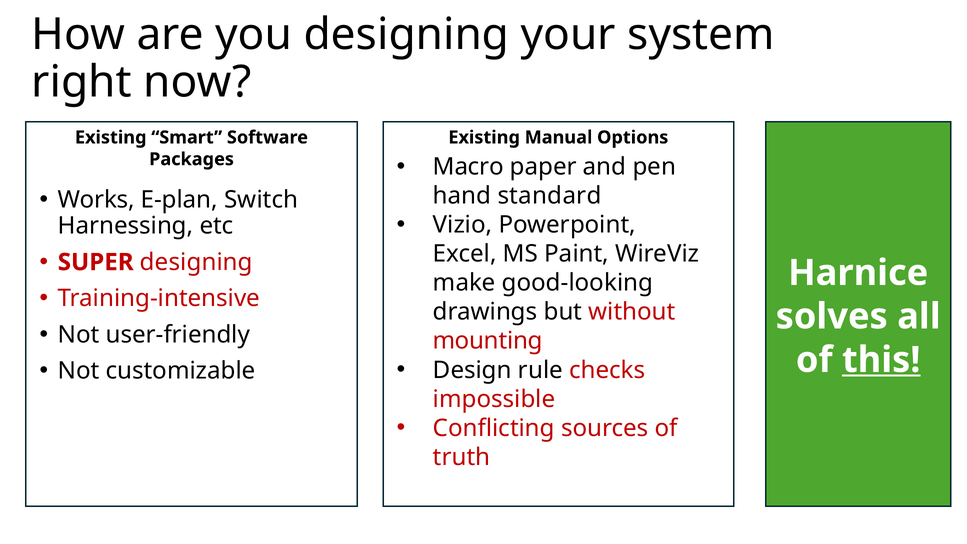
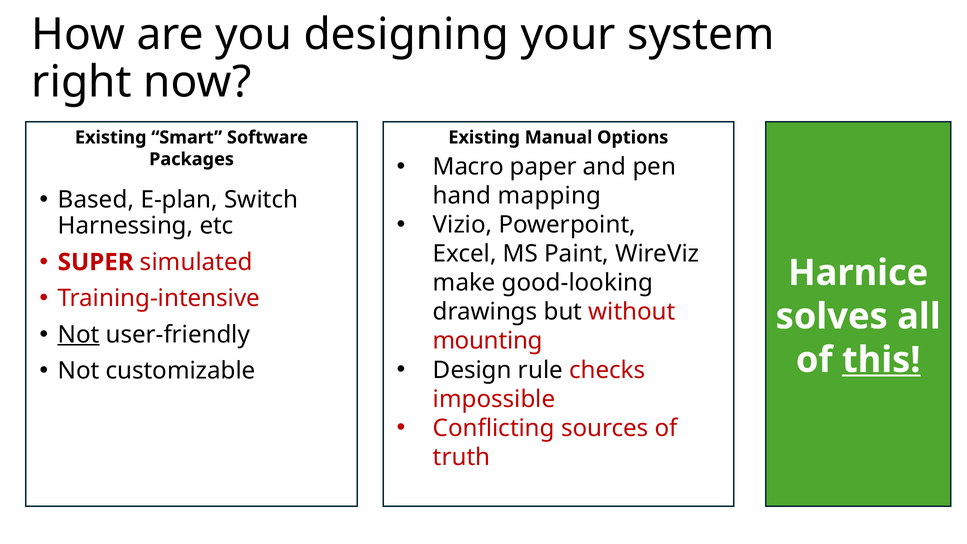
Works: Works -> Based (96, 200)
standard: standard -> mapping (550, 196)
SUPER designing: designing -> simulated (196, 262)
Not underline: none -> present (79, 335)
